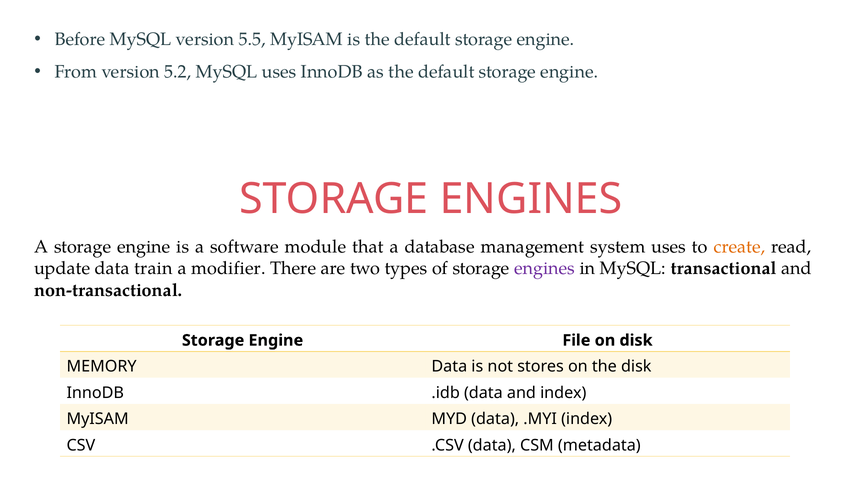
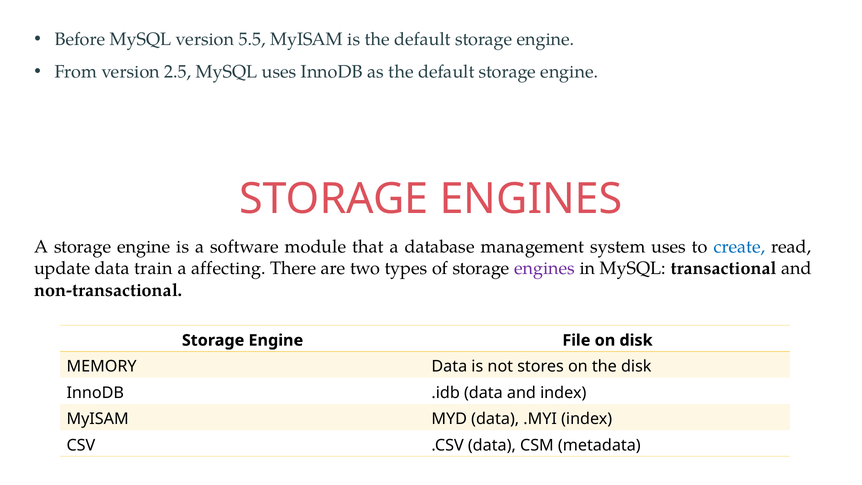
5.2: 5.2 -> 2.5 (178, 72)
create colour: orange -> blue (739, 247)
modifier: modifier -> affecting (228, 268)
